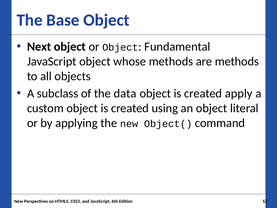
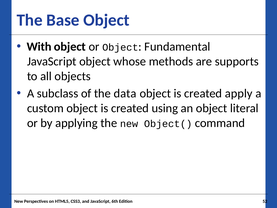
Next: Next -> With (39, 47)
are methods: methods -> supports (237, 61)
